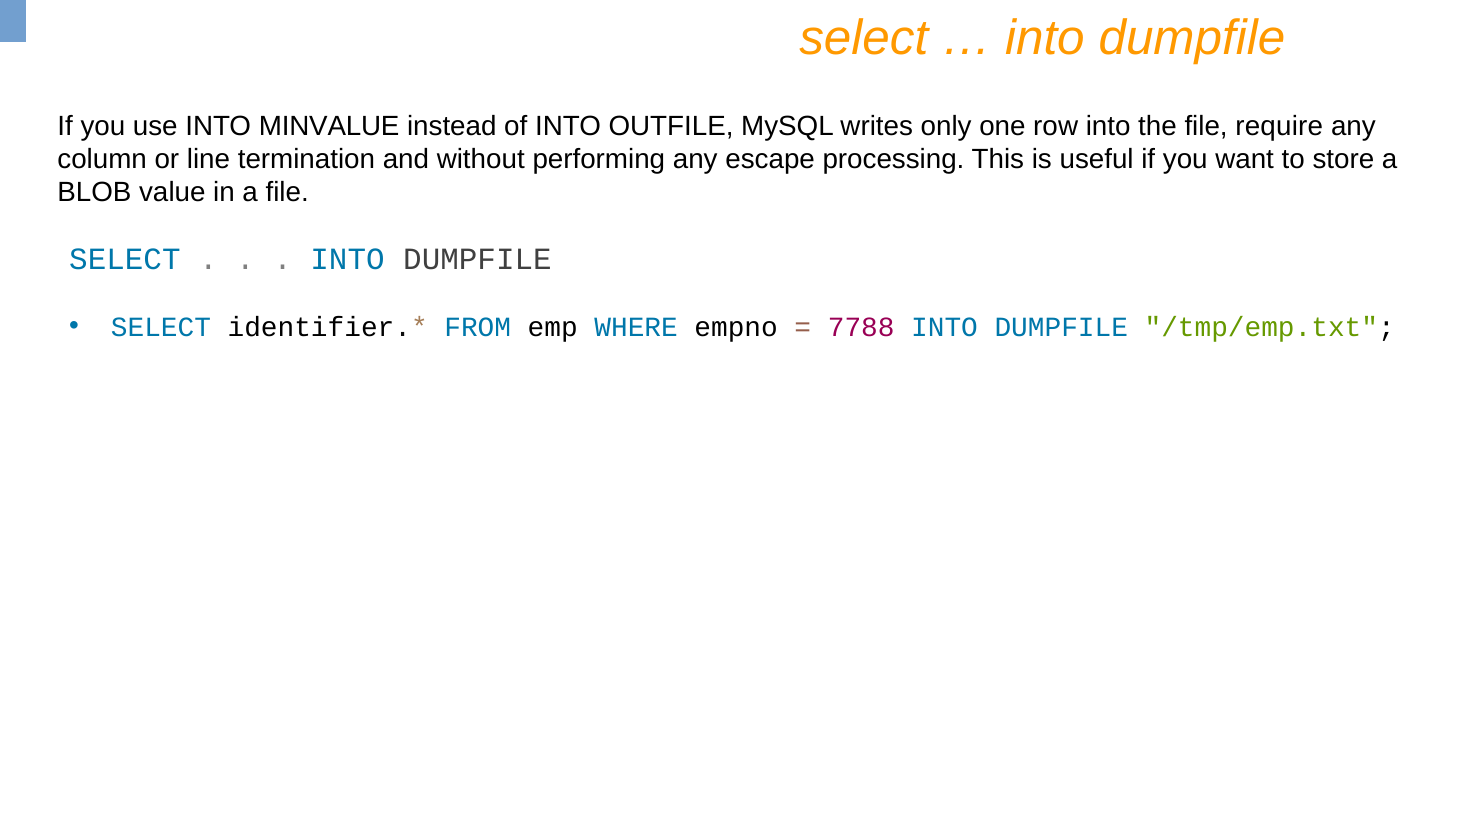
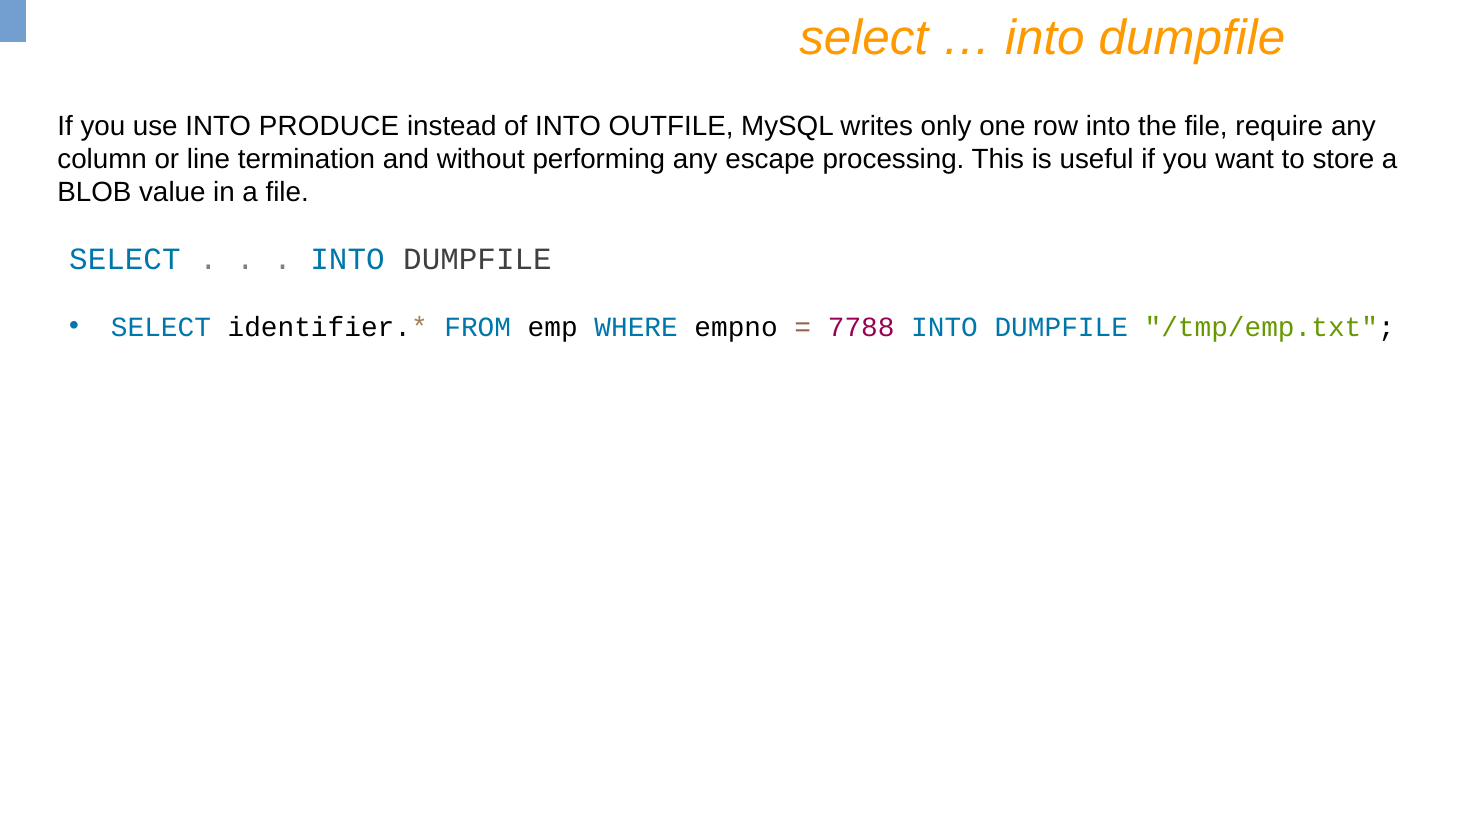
MINVALUE: MINVALUE -> PRODUCE (329, 126)
